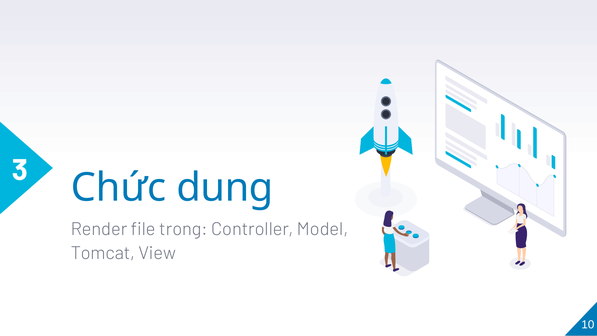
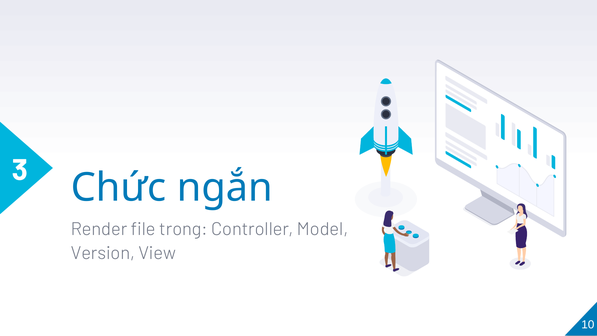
dung: dung -> ngắn (225, 188)
Tomcat: Tomcat -> Version (103, 253)
